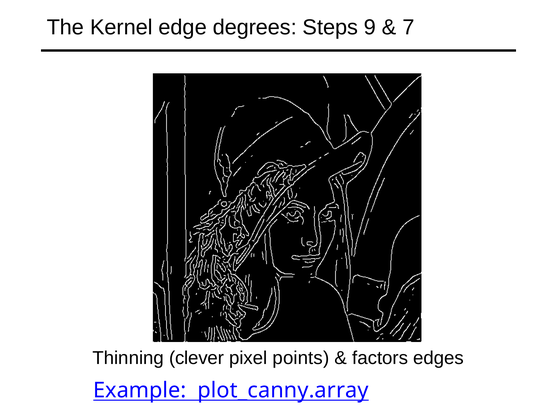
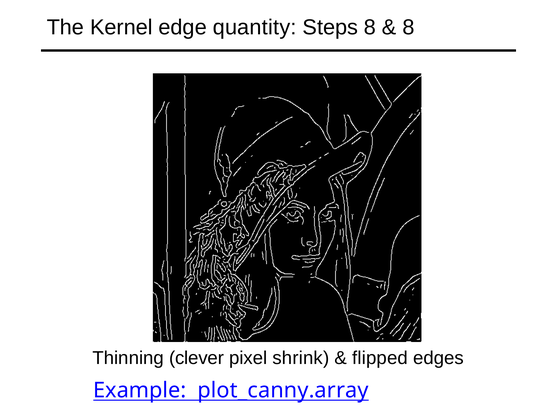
degrees: degrees -> quantity (255, 27)
Steps 9: 9 -> 8 (370, 27)
7: 7 -> 8 (408, 27)
points: points -> shrink (301, 358)
factors: factors -> flipped (380, 358)
